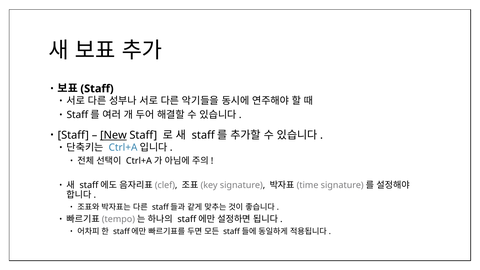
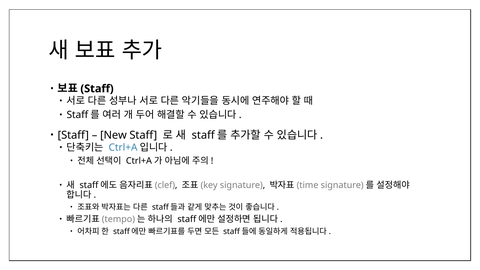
New underline: present -> none (113, 135)
